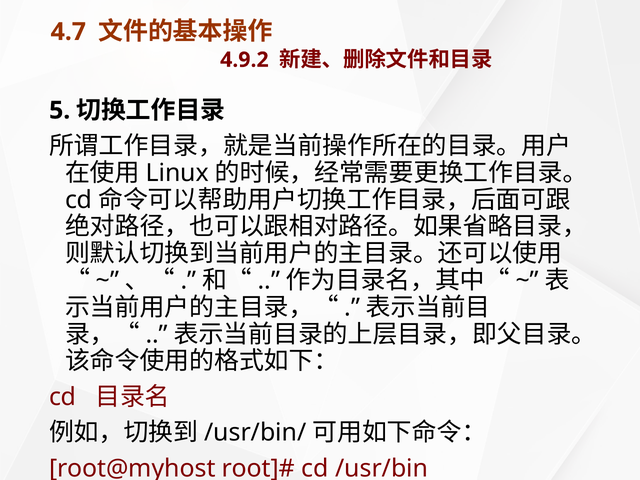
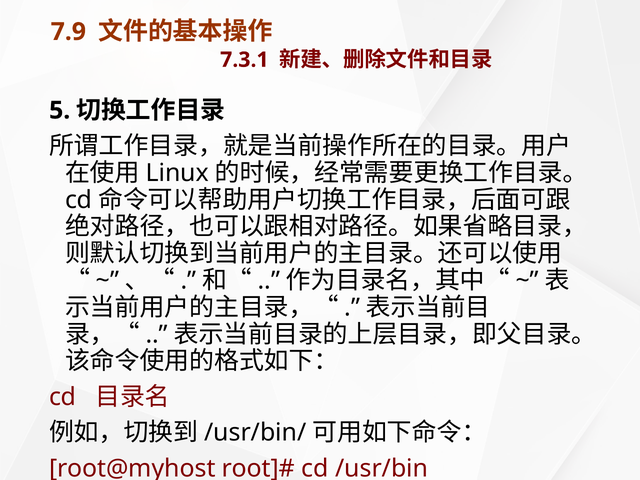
4.7: 4.7 -> 7.9 (68, 32)
4.9.2: 4.9.2 -> 7.3.1 (244, 60)
